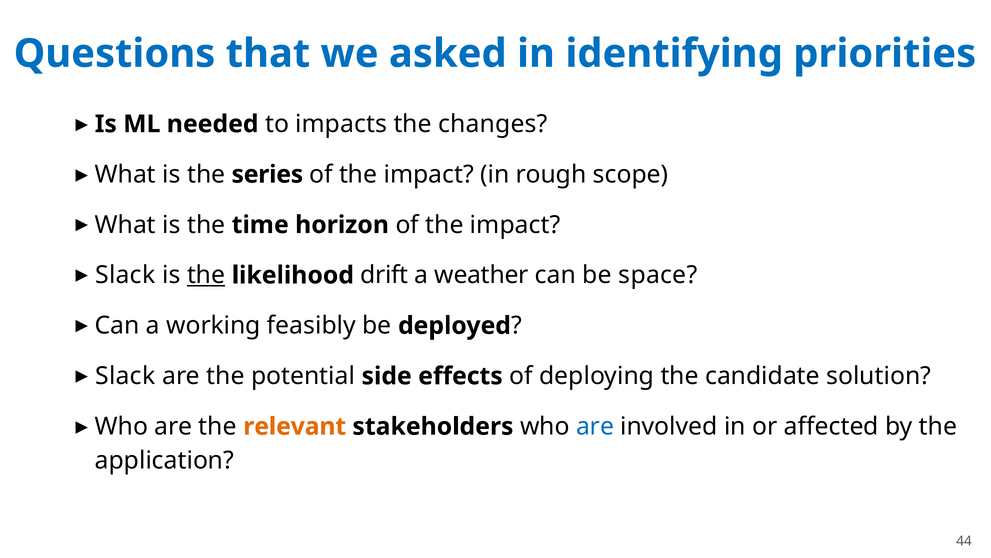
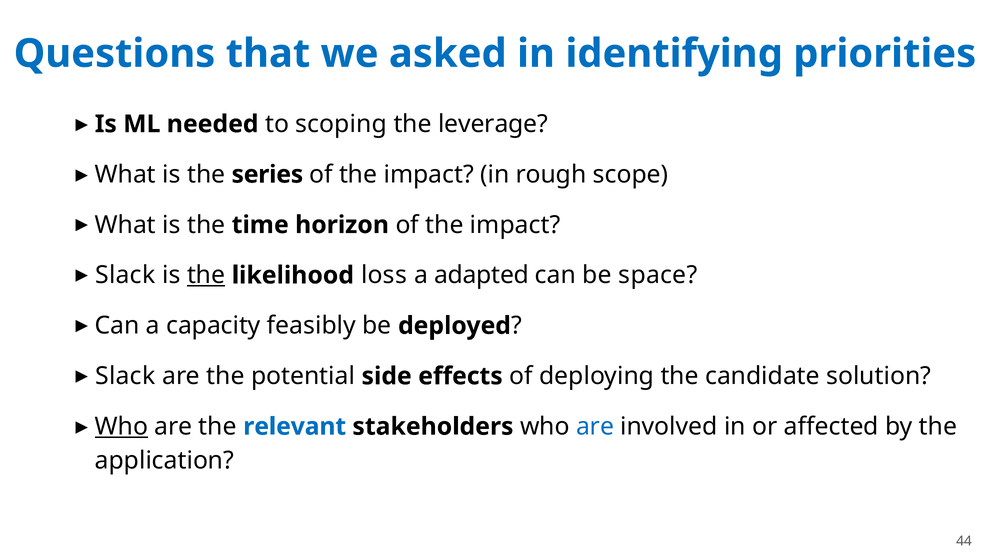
impacts: impacts -> scoping (341, 124)
changes: changes -> leverage (493, 124)
drift: drift -> loss (384, 275)
weather: weather -> adapted (482, 275)
working: working -> capacity (213, 325)
Who underline: none -> present (121, 426)
relevant colour: orange -> blue (295, 426)
